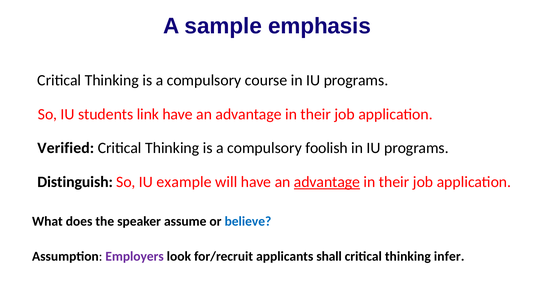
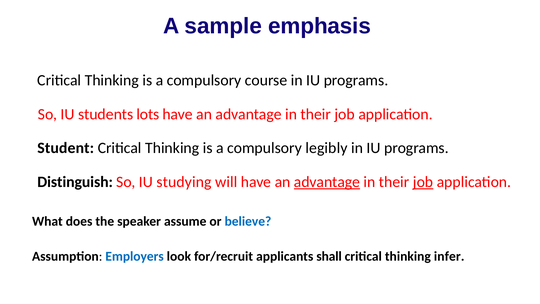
link: link -> lots (148, 114)
Verified: Verified -> Student (66, 148)
foolish: foolish -> legibly (326, 148)
example: example -> studying (184, 182)
job underline: none -> present (423, 182)
Employers colour: purple -> blue (135, 256)
